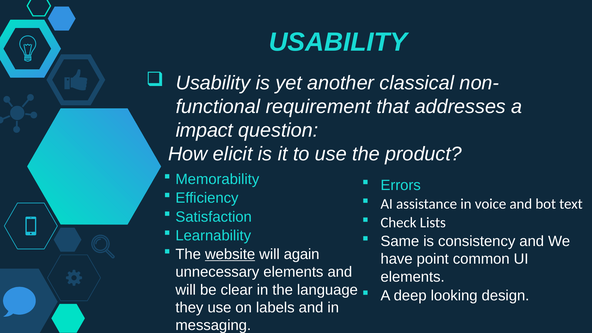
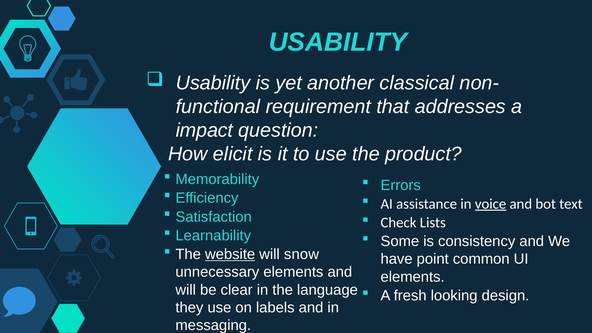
voice underline: none -> present (491, 204)
Same: Same -> Some (400, 241)
again: again -> snow (301, 254)
deep: deep -> fresh (410, 296)
